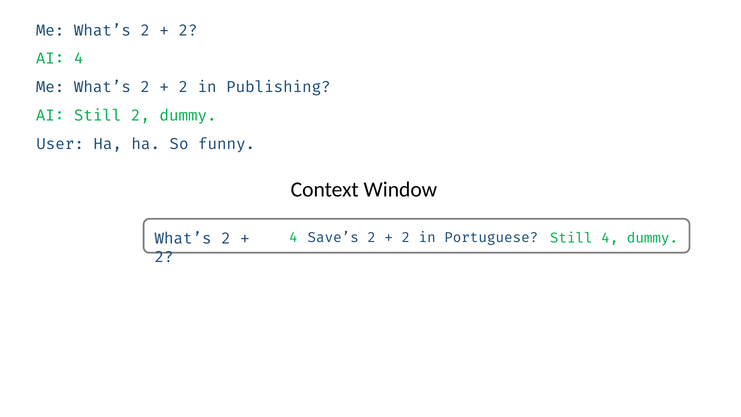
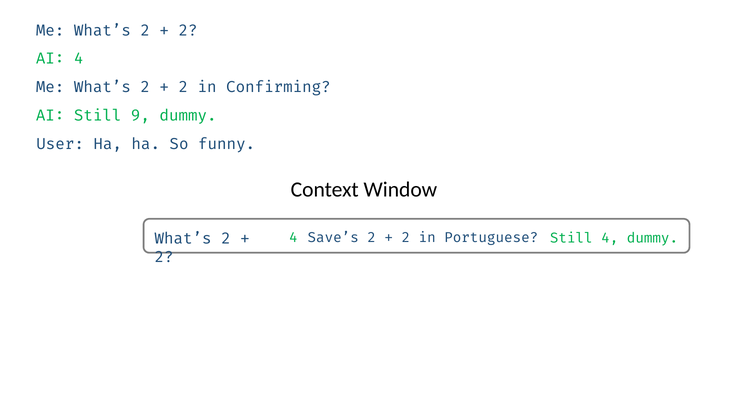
Publishing: Publishing -> Confirming (278, 87)
Still 2: 2 -> 9 (140, 116)
